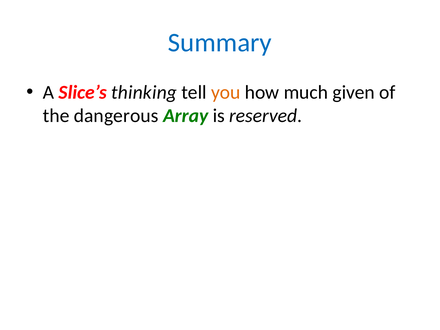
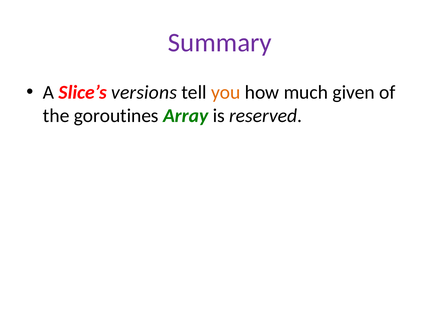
Summary colour: blue -> purple (220, 43)
thinking: thinking -> versions (144, 92)
dangerous: dangerous -> goroutines (116, 116)
